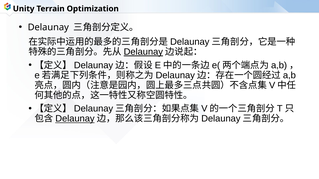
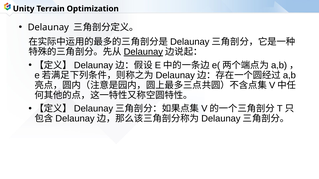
Delaunay underline: present -> none (75, 119)
